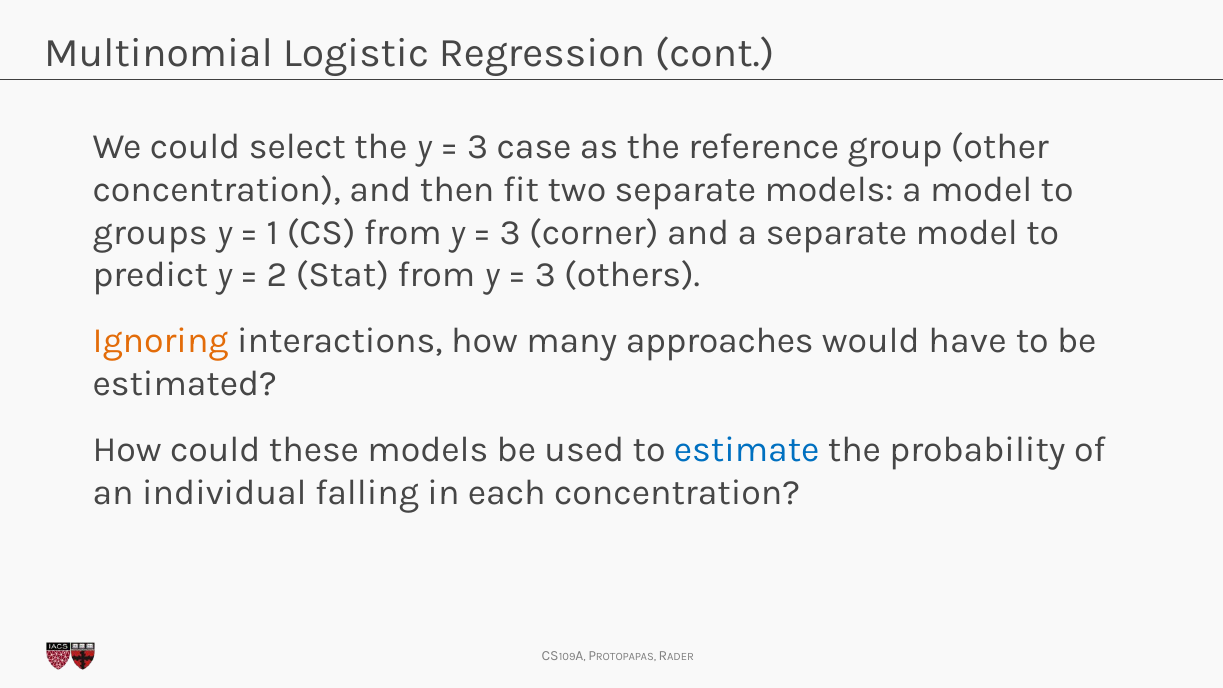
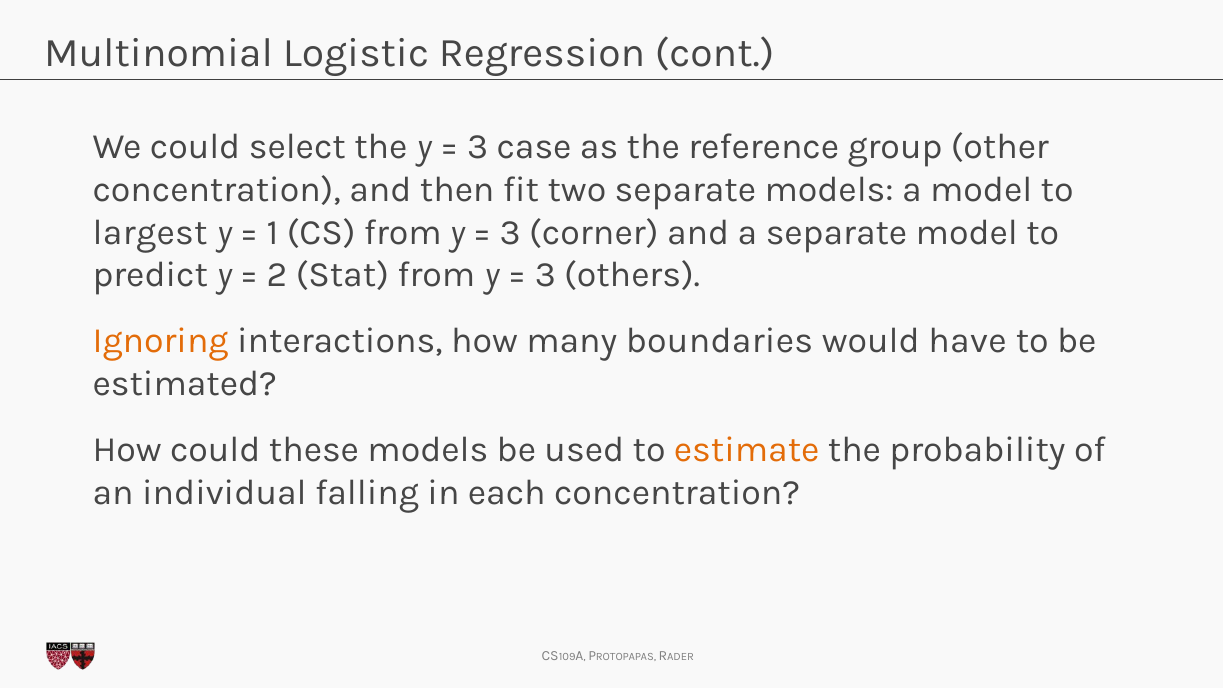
groups: groups -> largest (150, 232)
approaches: approaches -> boundaries (719, 341)
estimate colour: blue -> orange (747, 450)
